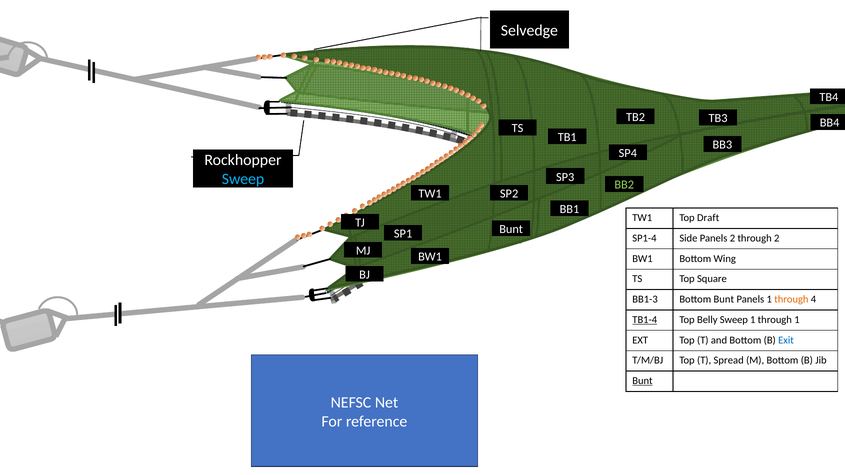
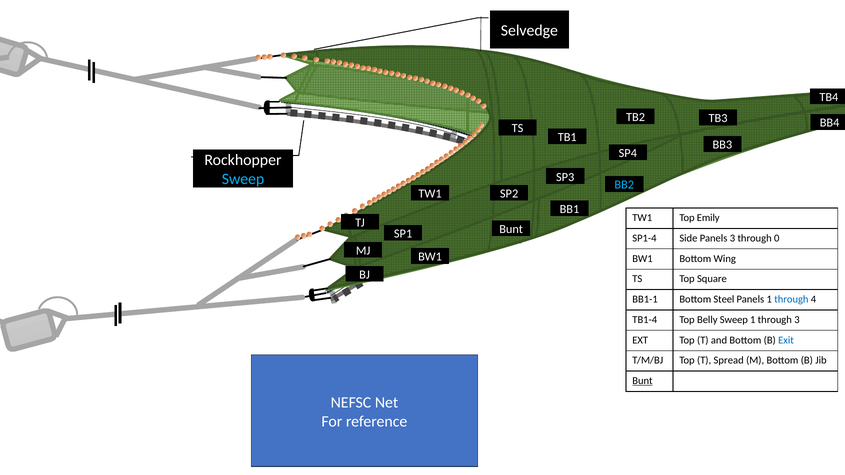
BB2 colour: light green -> light blue (624, 185)
Draft: Draft -> Emily (708, 218)
Panels 2: 2 -> 3 (732, 238)
through 2: 2 -> 0 (777, 238)
BB1-3: BB1-3 -> BB1-1 (645, 299)
Bottom Bunt: Bunt -> Steel (724, 299)
through colour: orange -> blue (791, 299)
TB1-4 underline: present -> none (645, 320)
through 1: 1 -> 3 (797, 320)
